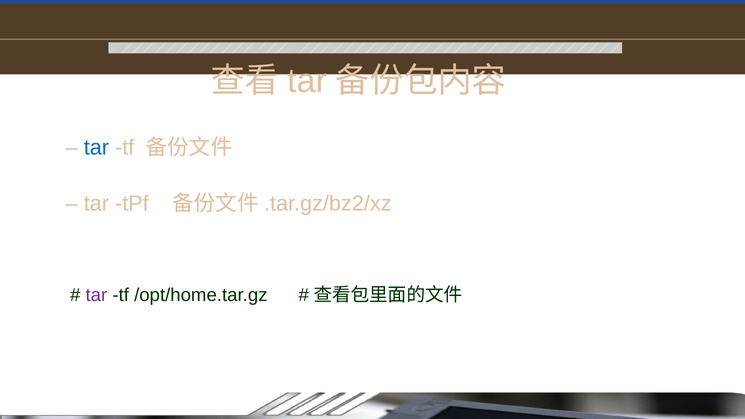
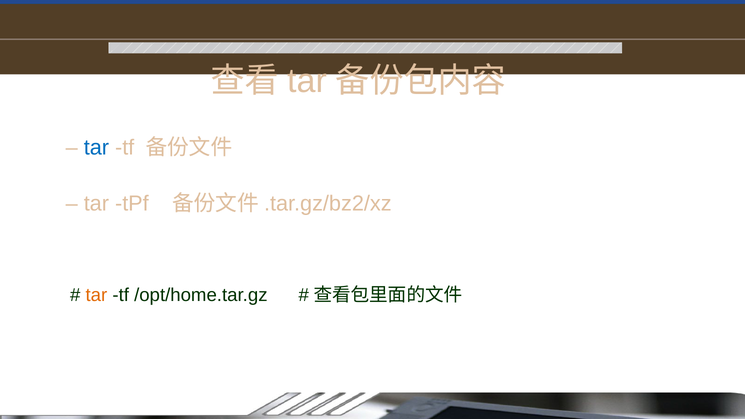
tar colour: purple -> orange (96, 295)
